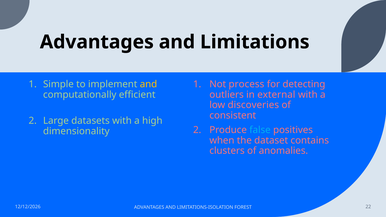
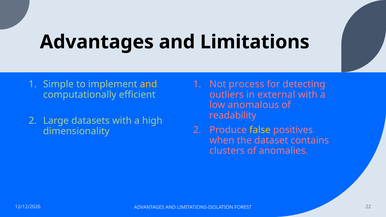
discoveries: discoveries -> anomalous (253, 105)
consistent: consistent -> readability (233, 116)
false colour: light blue -> yellow (260, 130)
